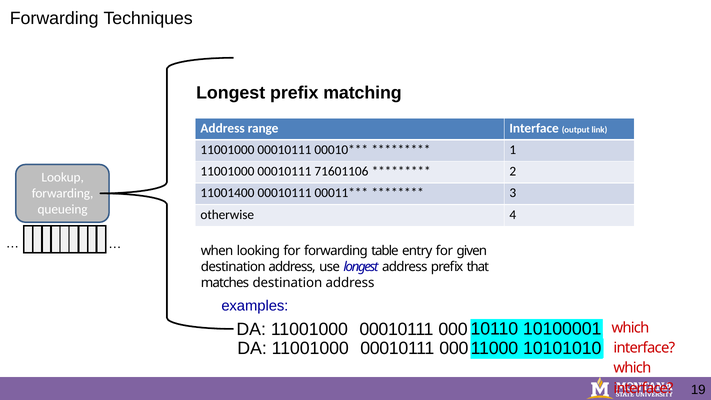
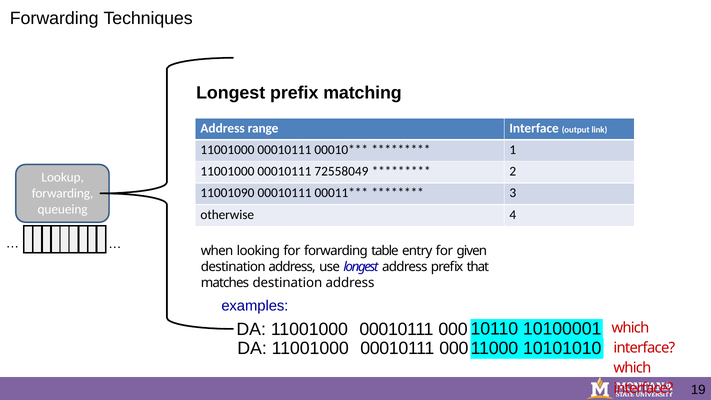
71601106: 71601106 -> 72558049 (341, 171)
11001400: 11001400 -> 11001090 (227, 193)
